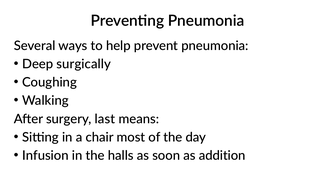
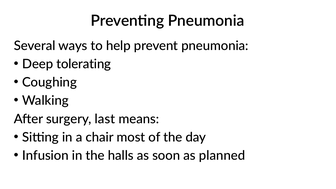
surgically: surgically -> tolerating (84, 64)
addition: addition -> planned (222, 156)
